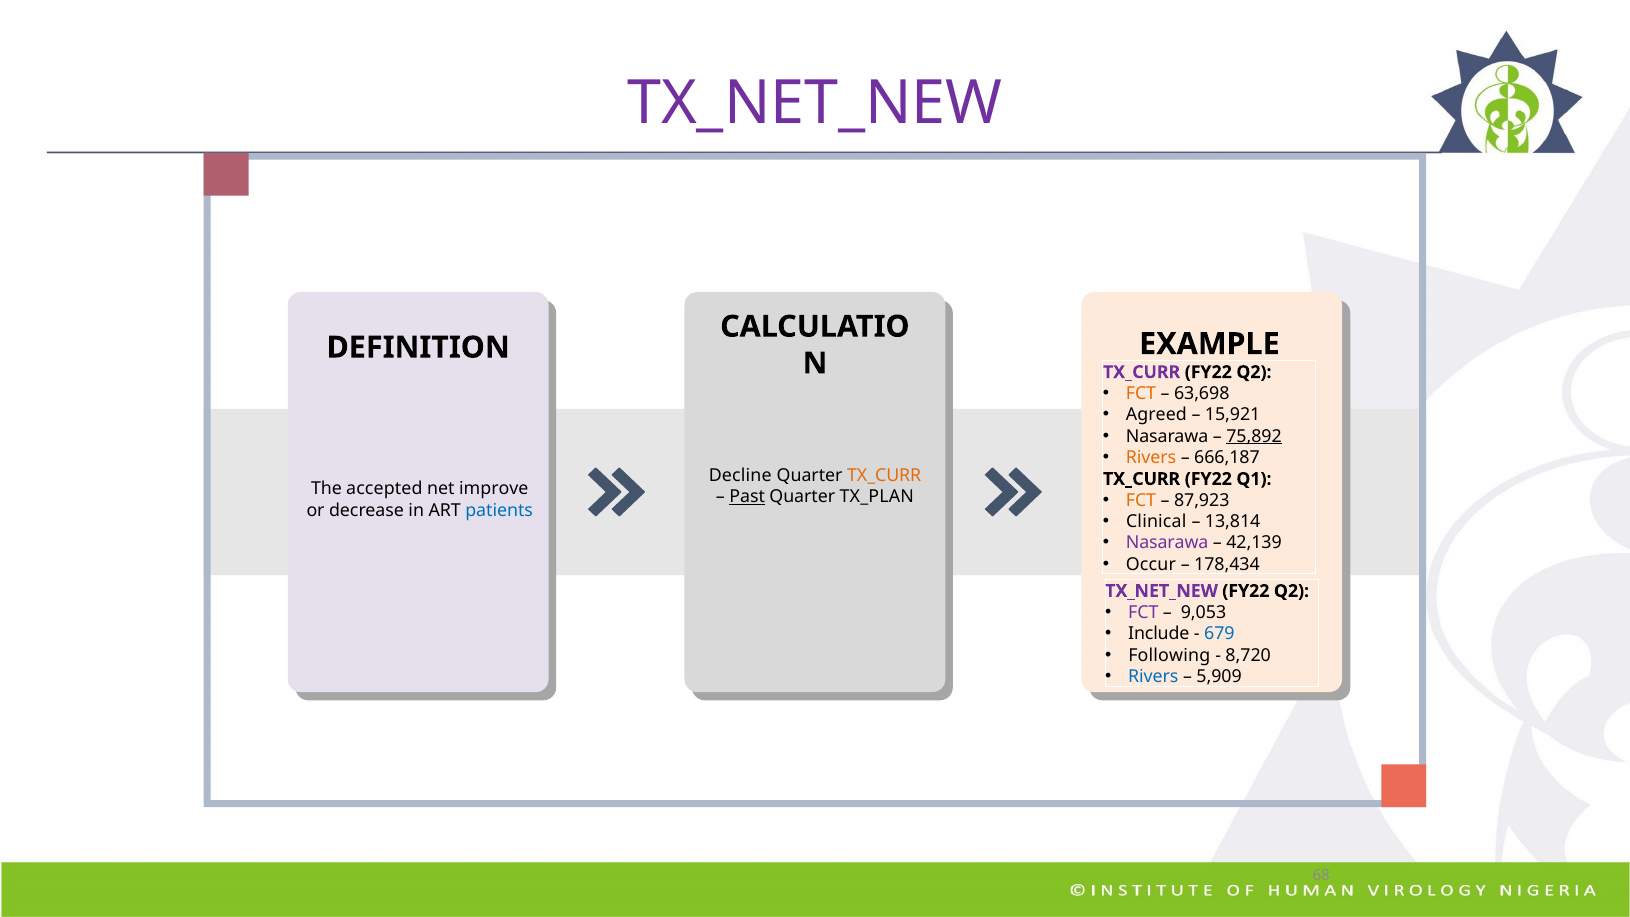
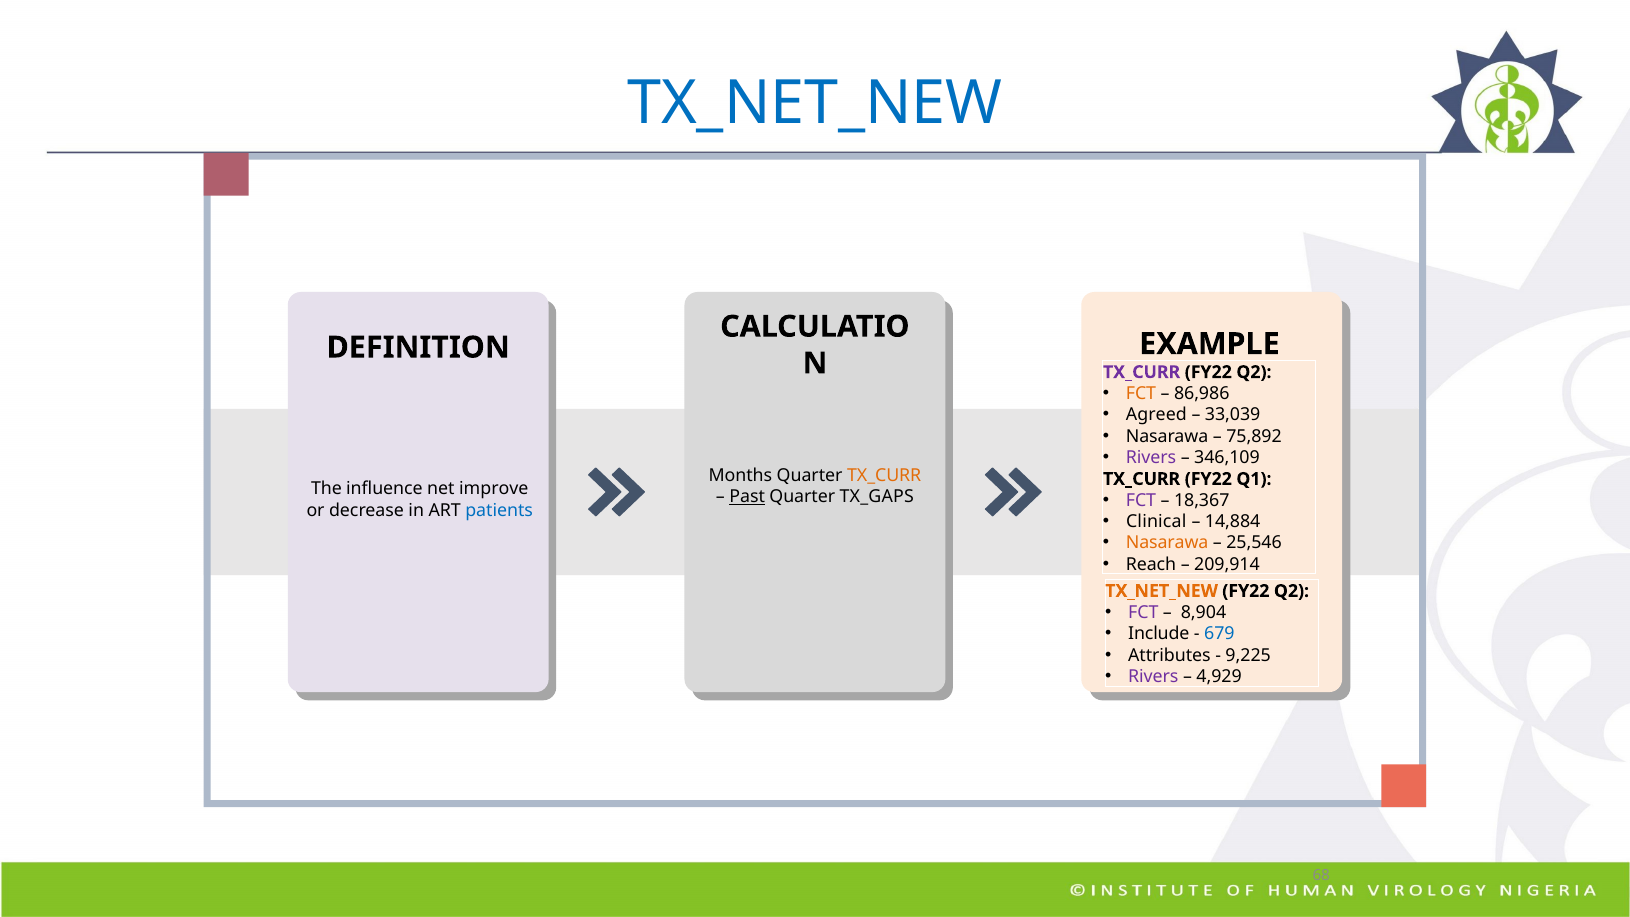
TX_NET_NEW colour: purple -> blue (815, 103)
63,698: 63,698 -> 86,986 (1202, 393)
15,921: 15,921 -> 33,039 (1233, 415)
75,892 underline: present -> none (1254, 436)
Rivers colour: orange -> purple (1151, 458)
666,187: 666,187 -> 346,109 (1227, 458)
Decline: Decline -> Months (740, 475)
accepted: accepted -> influence (384, 489)
FCT colour: orange -> purple (1141, 500)
87,923: 87,923 -> 18,367 (1202, 500)
TX_PLAN: TX_PLAN -> TX_GAPS (877, 497)
13,814: 13,814 -> 14,884 (1233, 522)
Nasarawa colour: purple -> orange (1167, 543)
42,139: 42,139 -> 25,546 (1254, 543)
Occur: Occur -> Reach (1151, 564)
178,434: 178,434 -> 209,914 (1227, 564)
TX_NET_NEW colour: purple -> orange (1162, 591)
9,053: 9,053 -> 8,904 (1204, 612)
Following: Following -> Attributes (1169, 655)
8,720: 8,720 -> 9,225 (1248, 655)
Rivers colour: blue -> purple (1153, 676)
5,909: 5,909 -> 4,929 (1219, 676)
